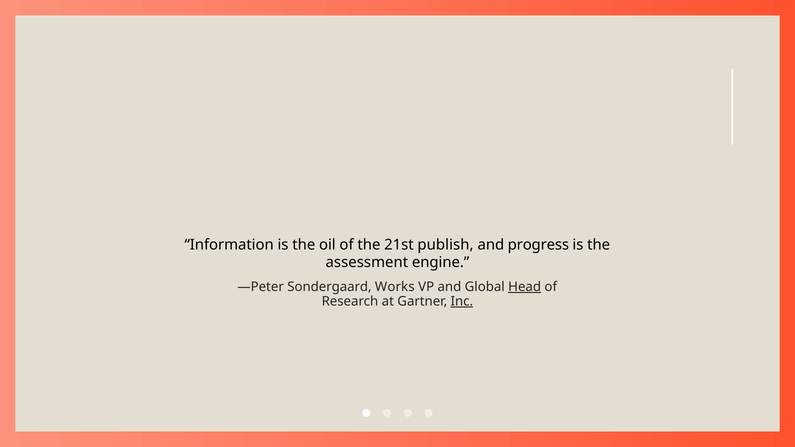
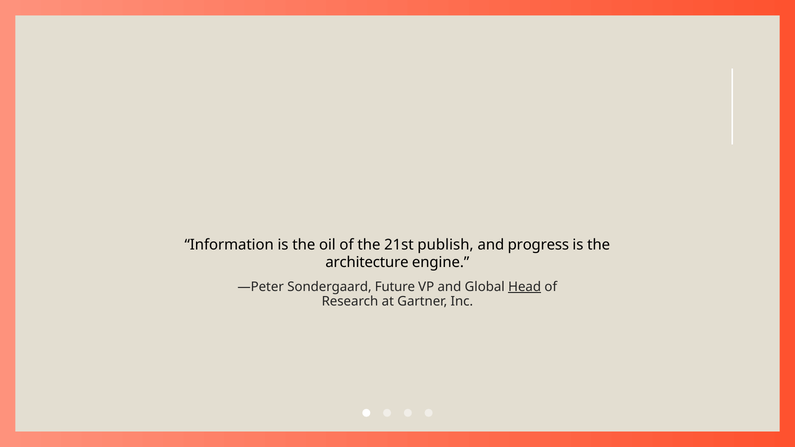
assessment: assessment -> architecture (367, 263)
Works: Works -> Future (395, 287)
Inc underline: present -> none (462, 301)
